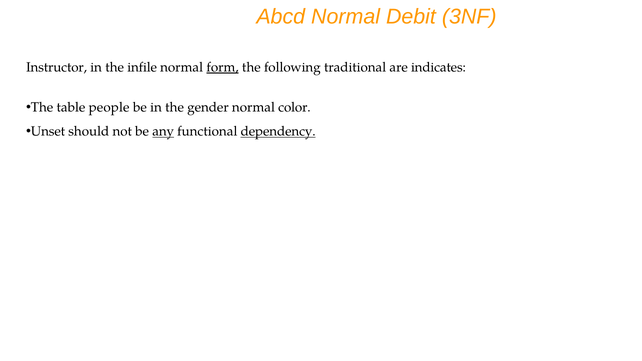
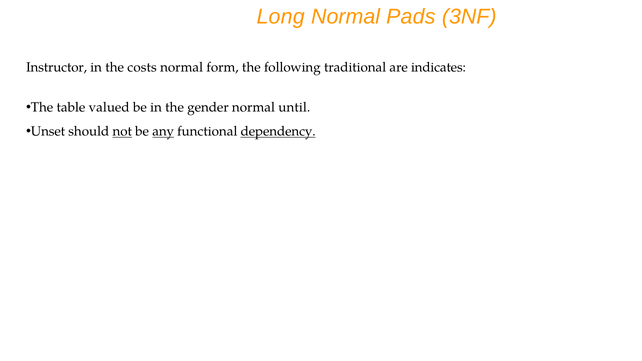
Abcd: Abcd -> Long (281, 17)
Debit: Debit -> Pads (411, 17)
infile: infile -> costs (142, 67)
form underline: present -> none (223, 67)
people: people -> valued (109, 108)
color: color -> until (294, 108)
not underline: none -> present (122, 132)
